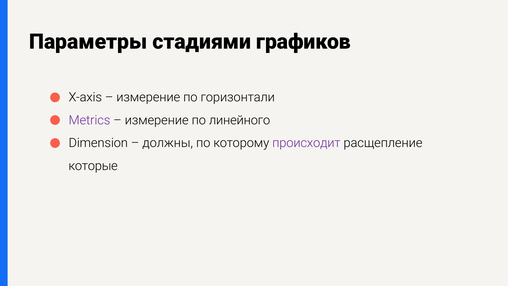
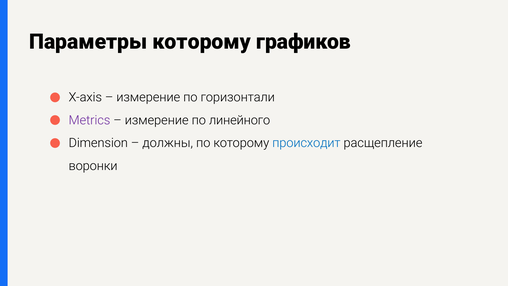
Параметры стадиями: стадиями -> которому (202, 42)
происходит colour: purple -> blue (306, 143)
которые: которые -> воронки (93, 166)
